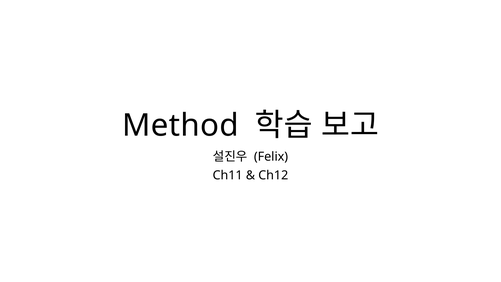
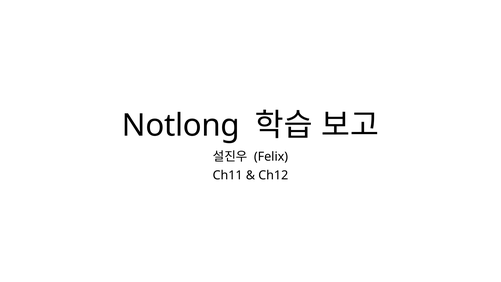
Method: Method -> Notlong (181, 125)
